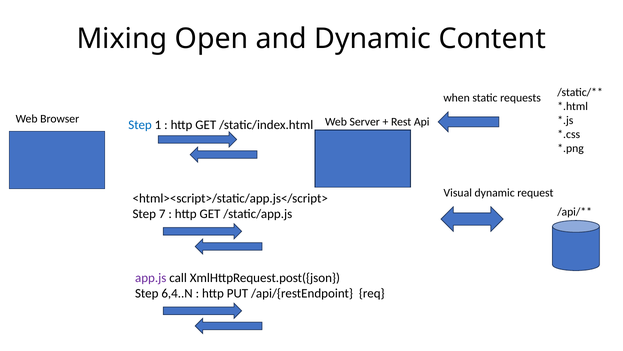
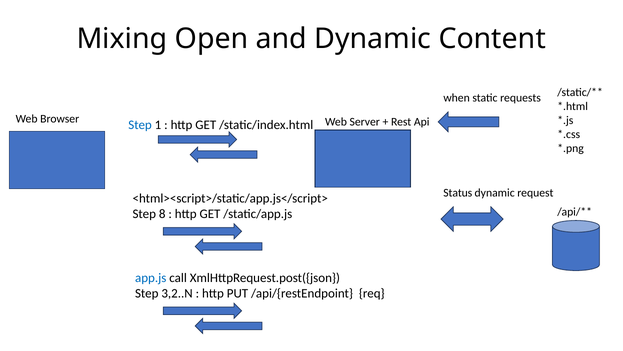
Visual: Visual -> Status (458, 192)
7: 7 -> 8 (162, 214)
app.js colour: purple -> blue (151, 277)
6,4..N: 6,4..N -> 3,2..N (177, 293)
